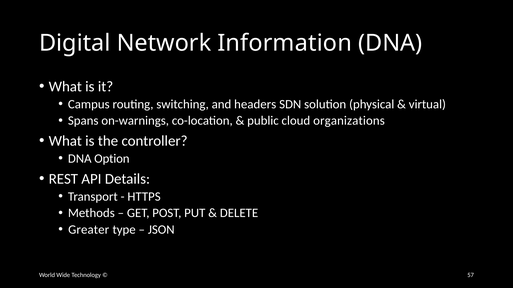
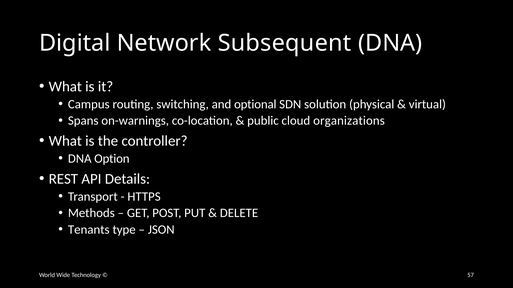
Information: Information -> Subsequent (285, 43)
headers: headers -> optional (255, 104)
Greater: Greater -> Tenants (89, 230)
